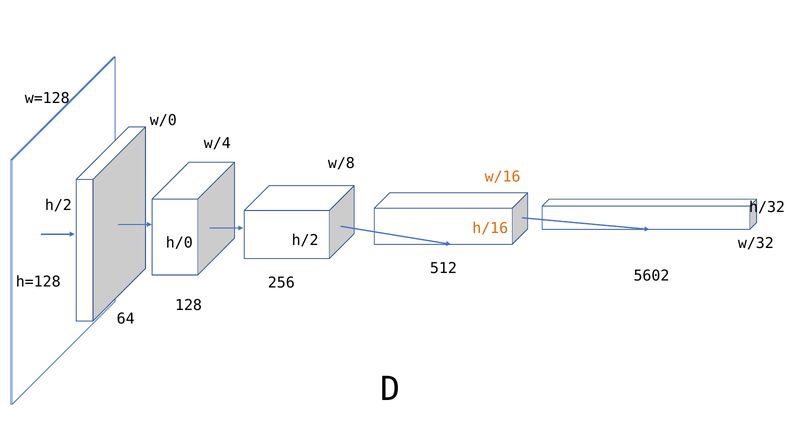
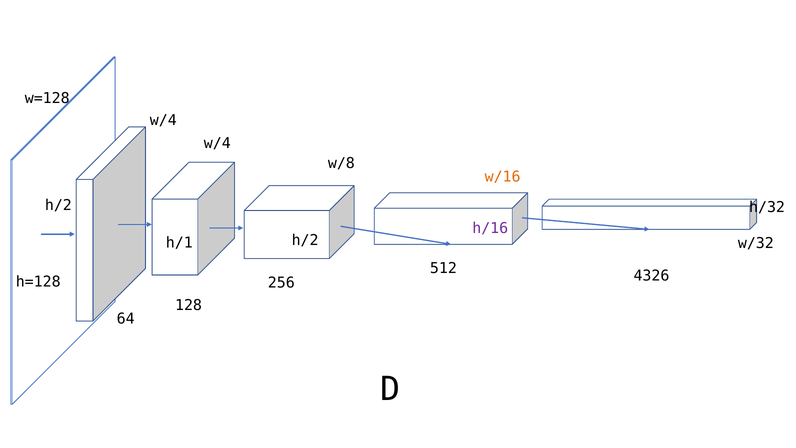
w/0: w/0 -> w/4 (163, 120)
h/16 colour: orange -> purple (490, 228)
h/0: h/0 -> h/1 (179, 243)
5602: 5602 -> 4326 (651, 276)
